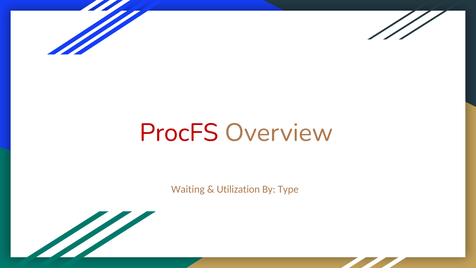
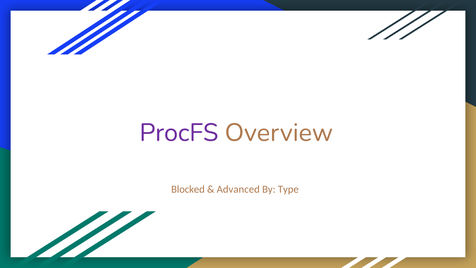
ProcFS colour: red -> purple (179, 133)
Waiting: Waiting -> Blocked (188, 189)
Utilization: Utilization -> Advanced (238, 189)
